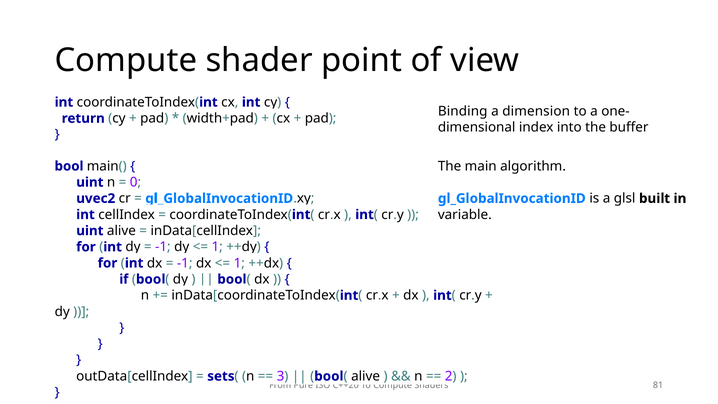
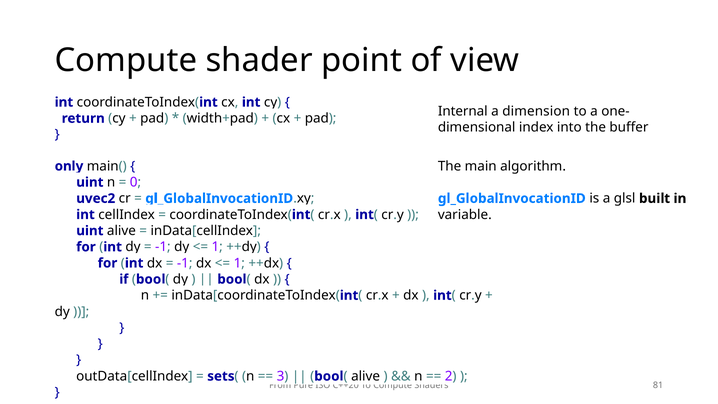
Binding: Binding -> Internal (463, 111)
bool: bool -> only (69, 166)
